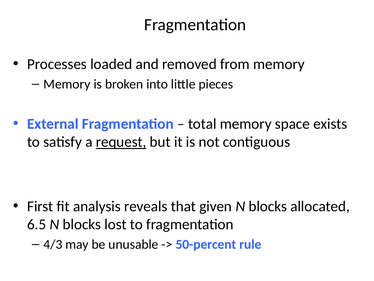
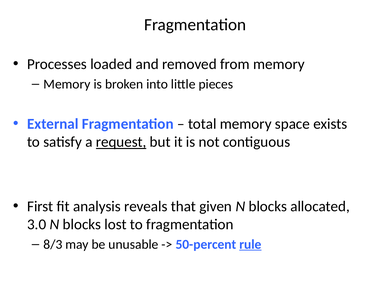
6.5: 6.5 -> 3.0 (37, 224)
4/3: 4/3 -> 8/3 (53, 244)
rule underline: none -> present (250, 244)
